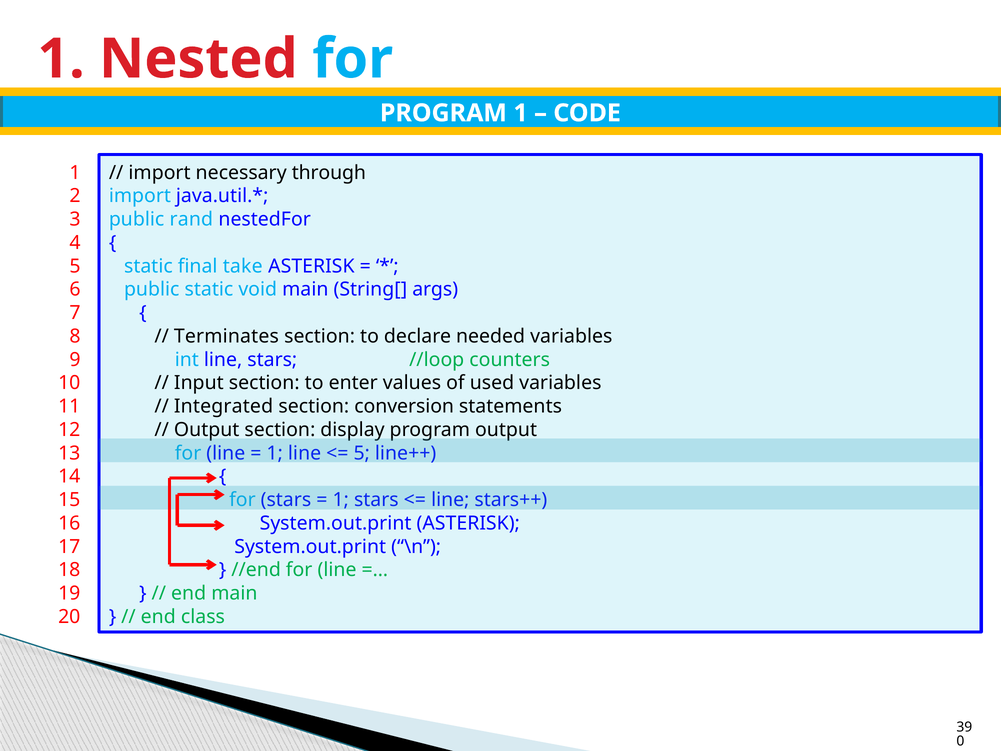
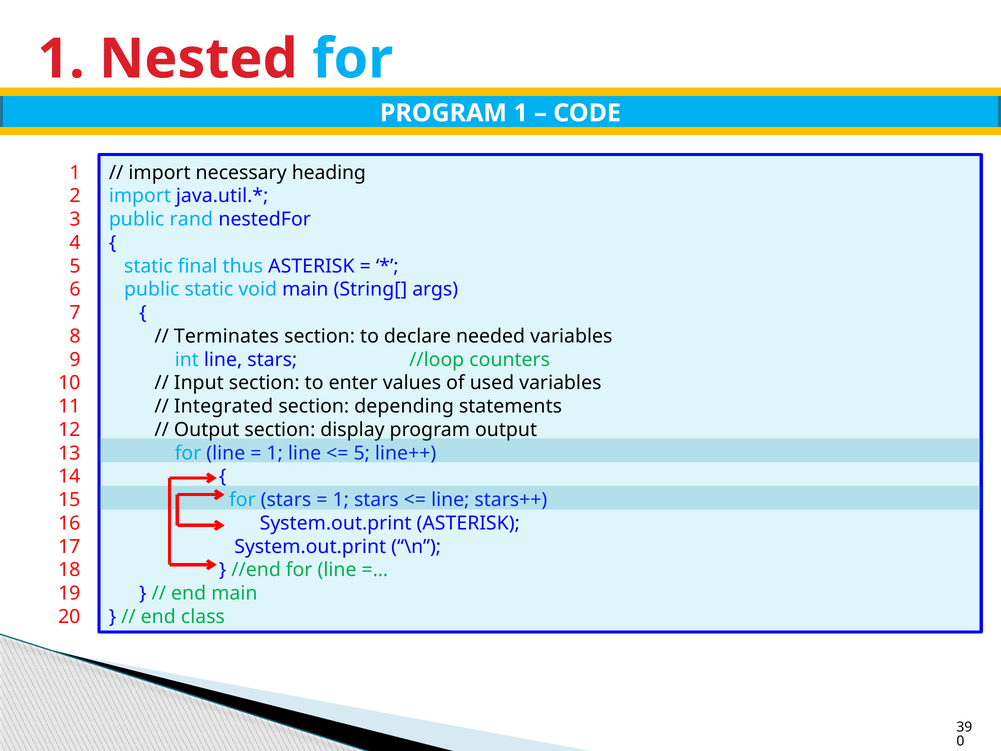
through: through -> heading (329, 173)
take: take -> thus (243, 266)
conversion: conversion -> depending (404, 406)
